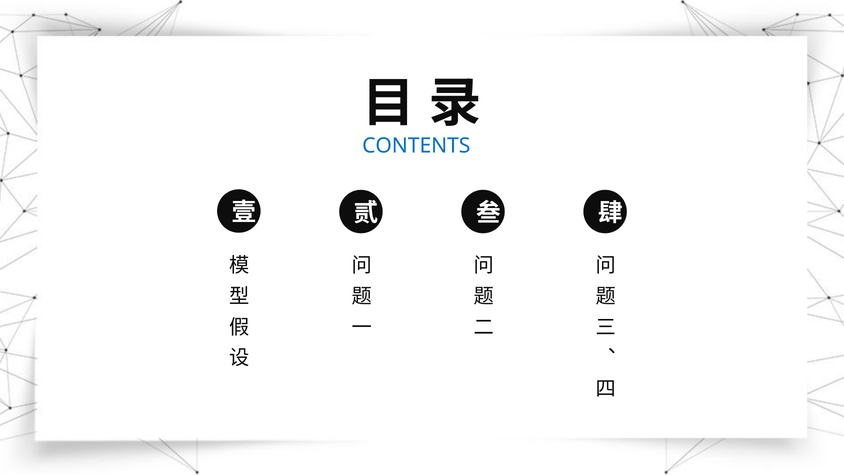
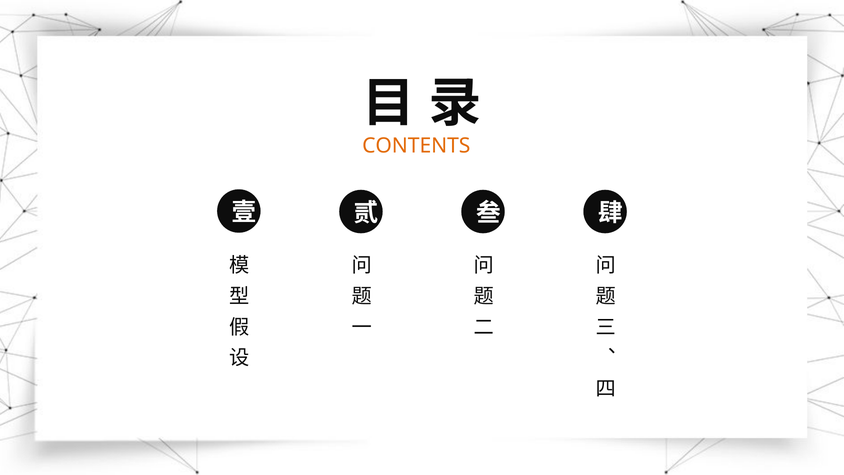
CONTENTS colour: blue -> orange (416, 146)
